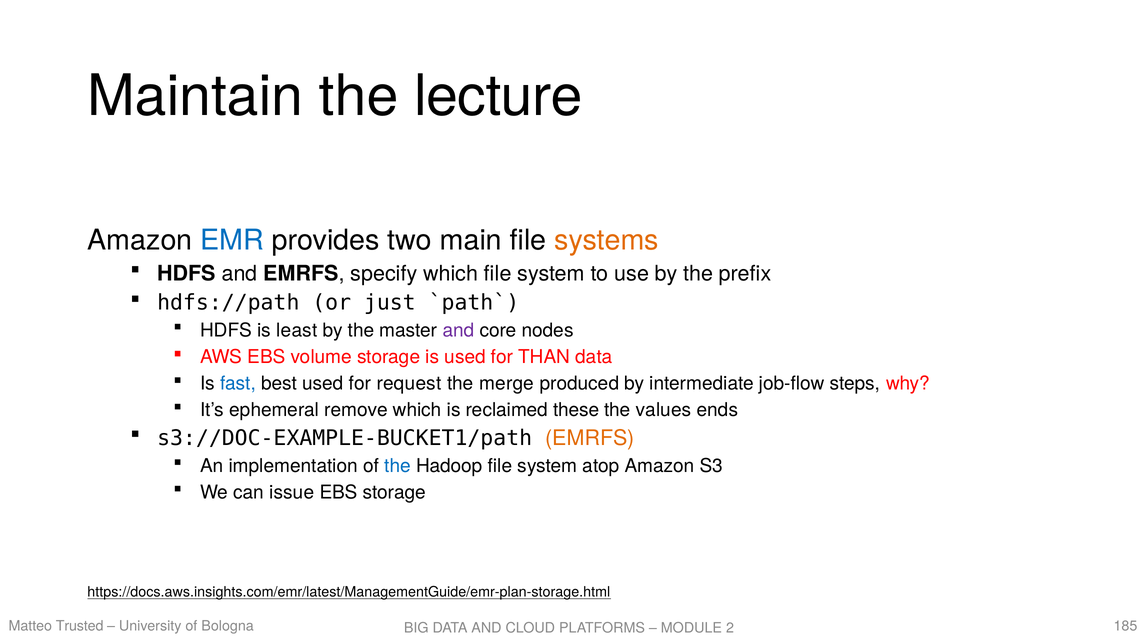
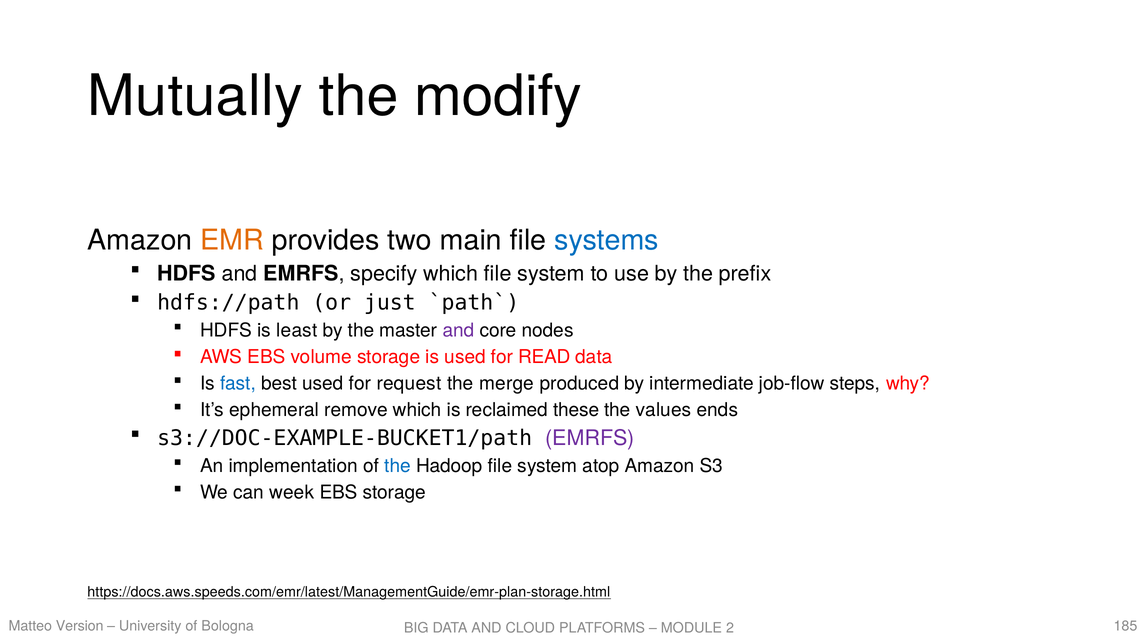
Maintain: Maintain -> Mutually (195, 96)
lecture: lecture -> modify (498, 96)
EMR colour: blue -> orange (232, 241)
systems colour: orange -> blue (606, 241)
THAN: THAN -> READ (544, 357)
EMRFS colour: orange -> purple (590, 438)
issue: issue -> week (292, 493)
https://docs.aws.insights.com/emr/latest/ManagementGuide/emr-plan-storage.html: https://docs.aws.insights.com/emr/latest/ManagementGuide/emr-plan-storage.html -> https://docs.aws.speeds.com/emr/latest/ManagementGuide/emr-plan-storage.html (349, 593)
Trusted: Trusted -> Version (80, 627)
